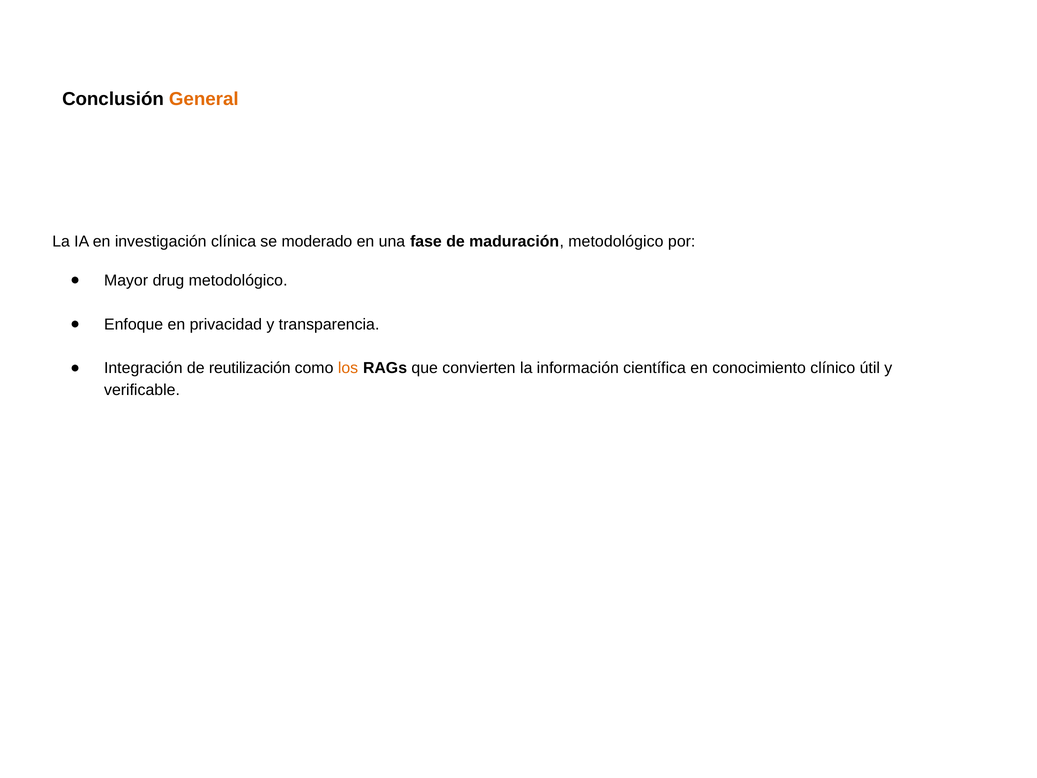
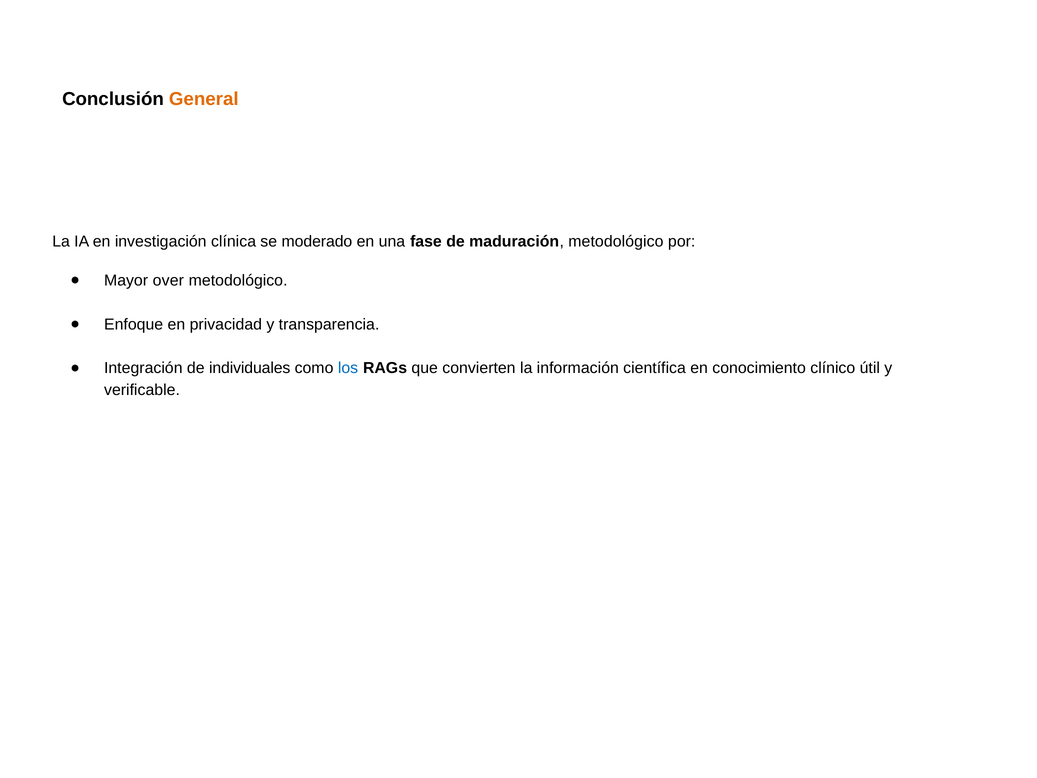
drug: drug -> over (168, 280)
reutilización: reutilización -> individuales (250, 368)
los colour: orange -> blue (348, 368)
